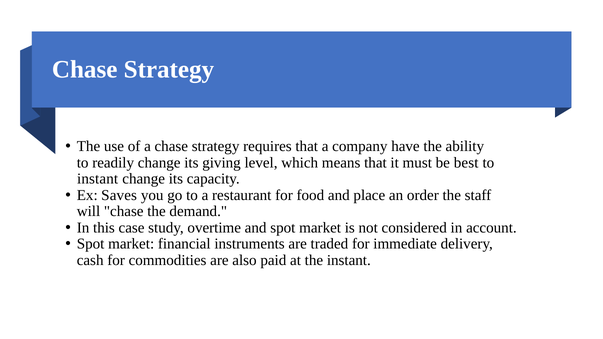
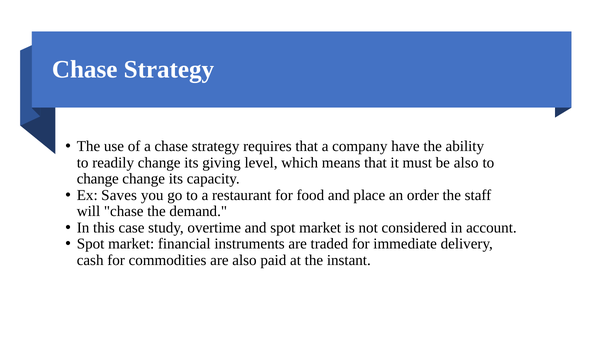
be best: best -> also (466, 163)
instant: instant -> change (98, 179)
